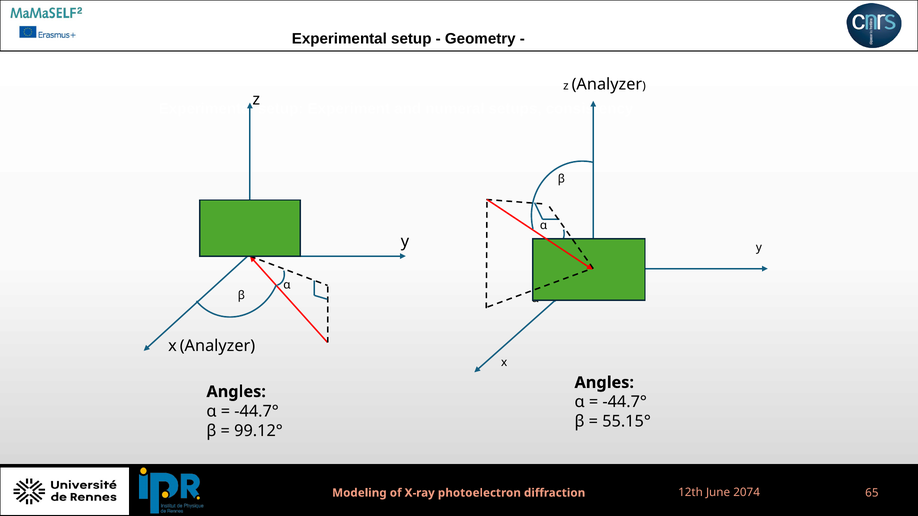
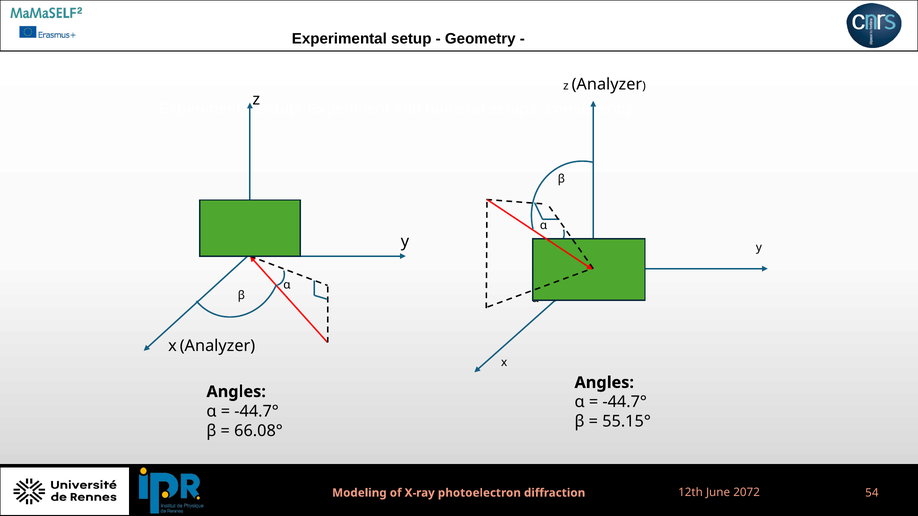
99.12°: 99.12° -> 66.08° (259, 431)
2074: 2074 -> 2072 (747, 493)
65: 65 -> 54 (872, 493)
